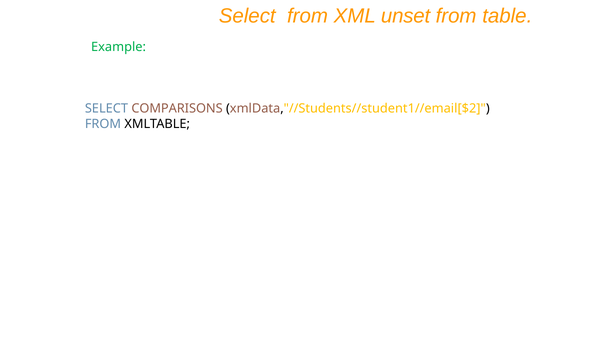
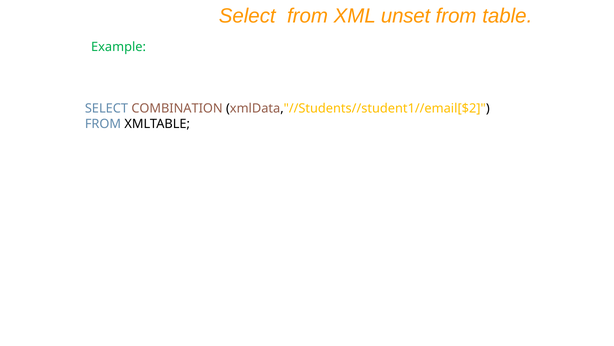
COMPARISONS: COMPARISONS -> COMBINATION (177, 108)
